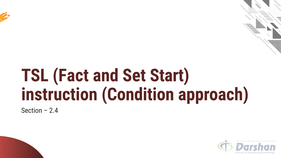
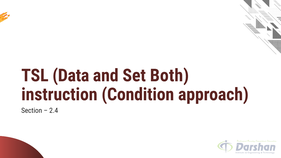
Fact: Fact -> Data (71, 76)
Start: Start -> Both (169, 76)
